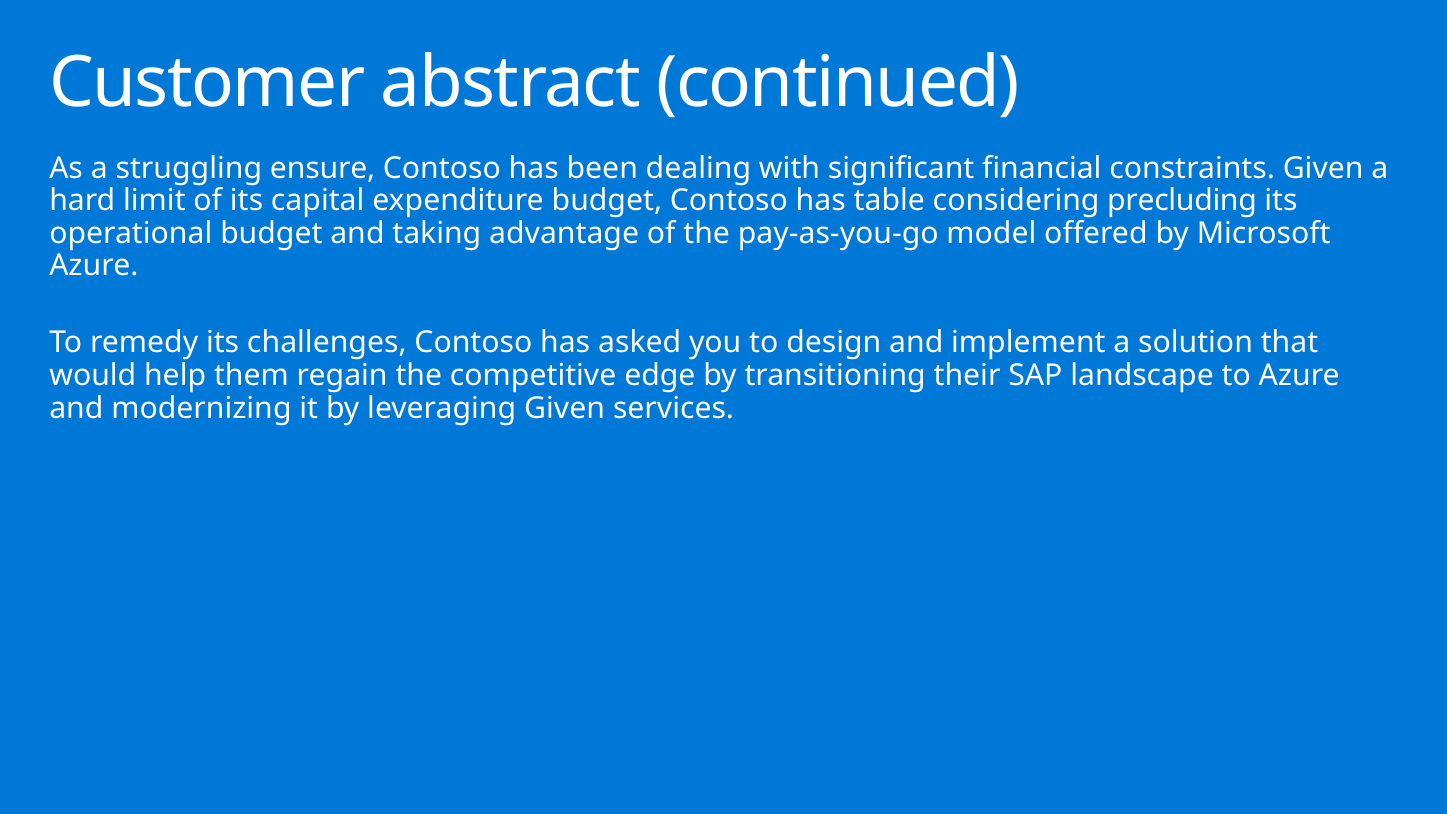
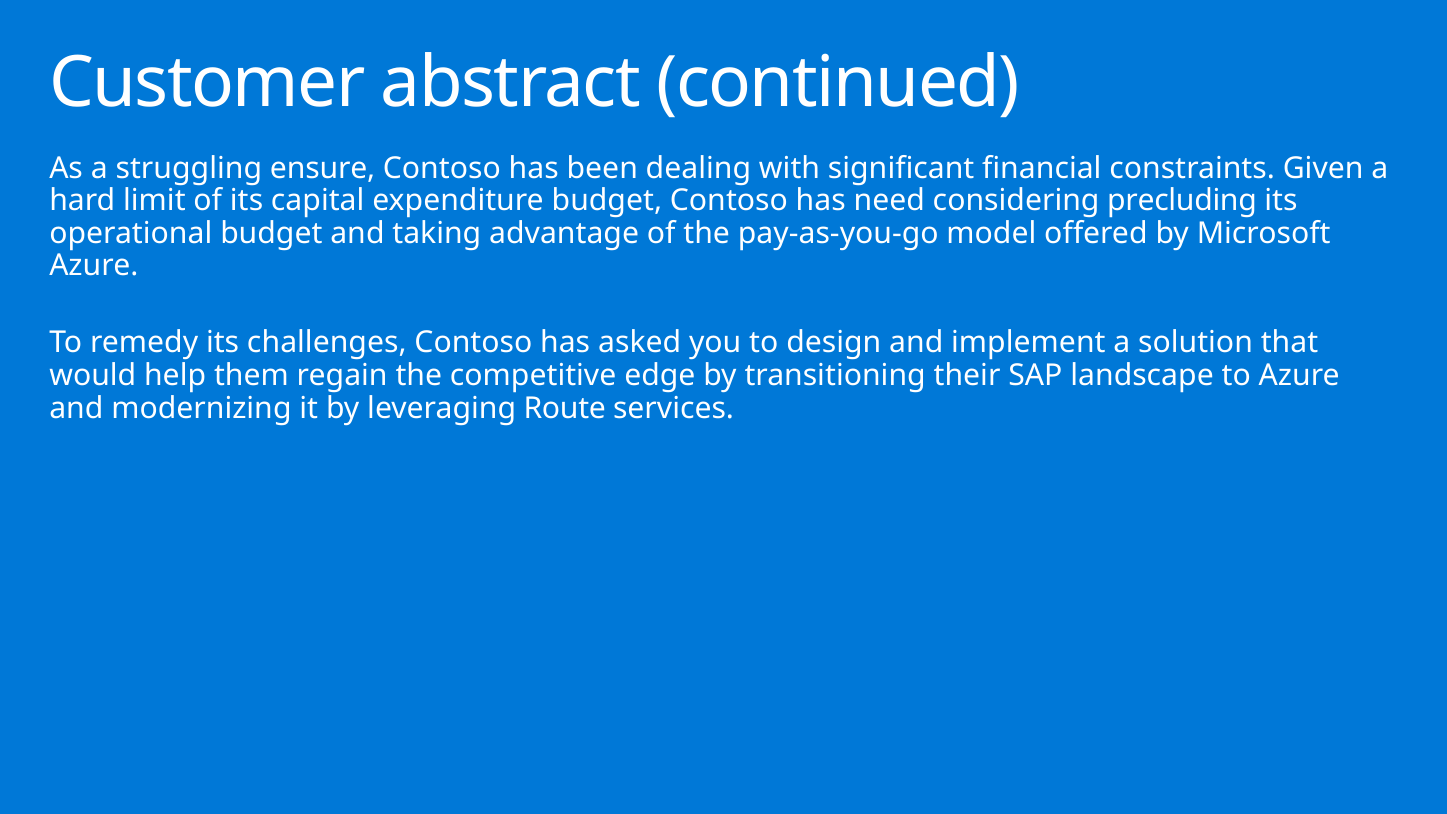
table: table -> need (889, 201)
leveraging Given: Given -> Route (565, 408)
